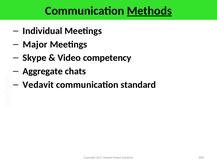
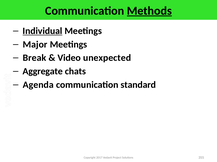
Individual underline: none -> present (43, 31)
Skype: Skype -> Break (34, 58)
competency: competency -> unexpected (107, 58)
Vedavit: Vedavit -> Agenda (38, 85)
